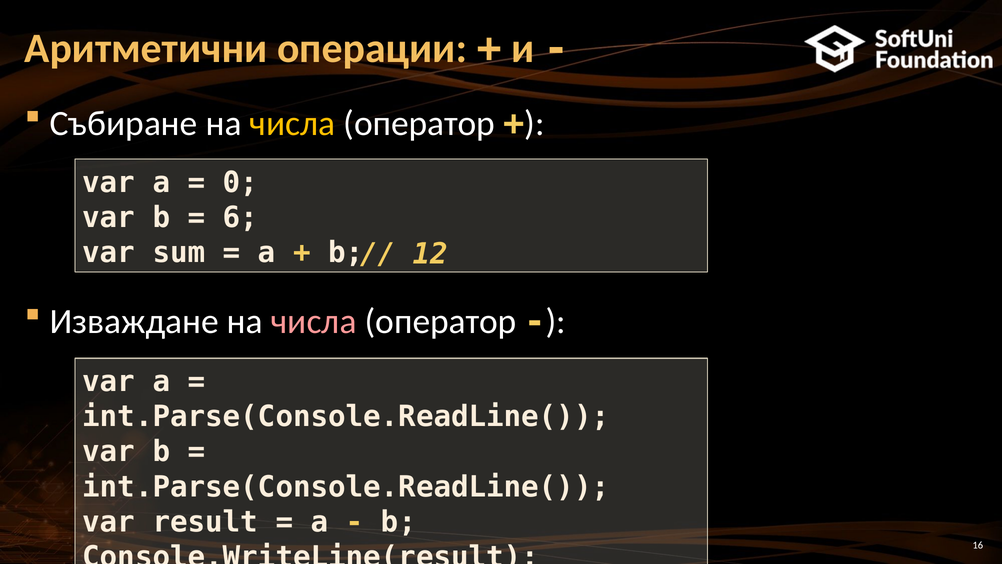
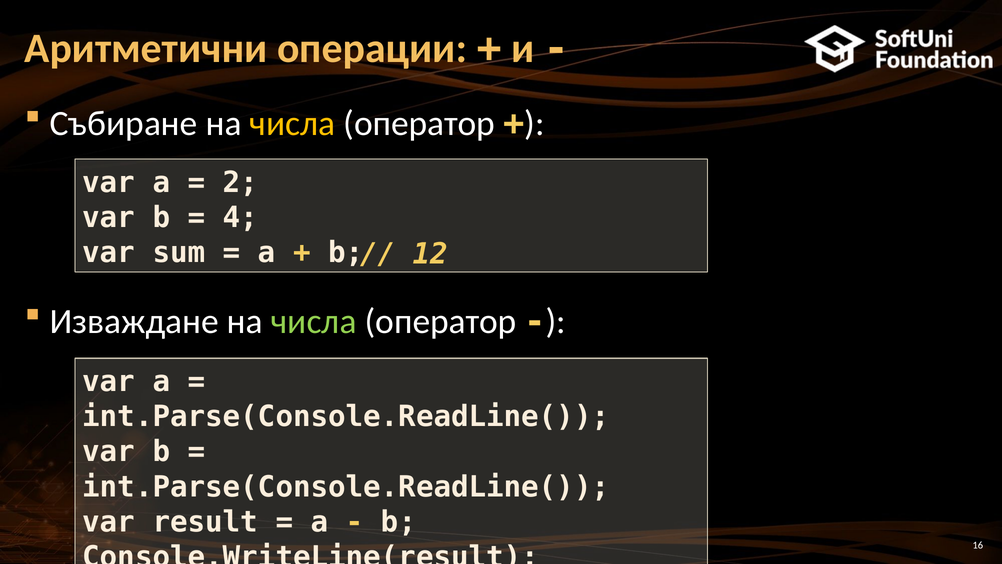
0: 0 -> 2 (240, 182)
6: 6 -> 4 (240, 217)
числа colour: pink -> light green (314, 321)
